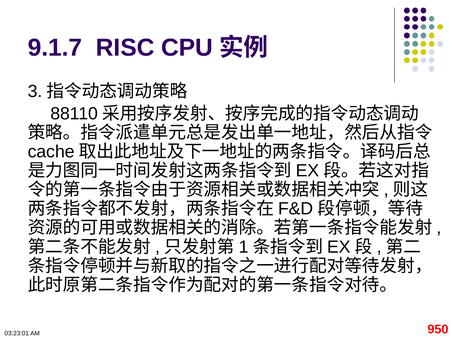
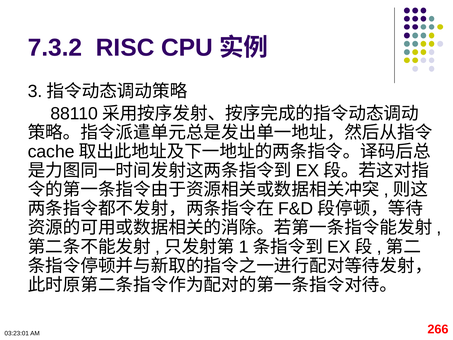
9.1.7: 9.1.7 -> 7.3.2 (55, 48)
950: 950 -> 266 (438, 329)
